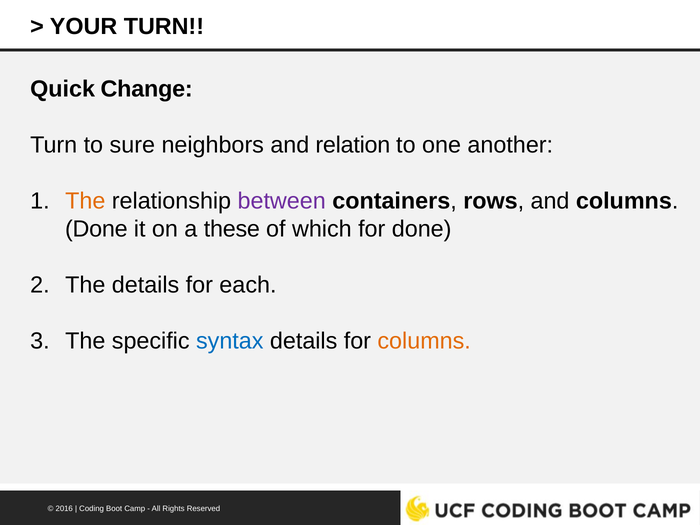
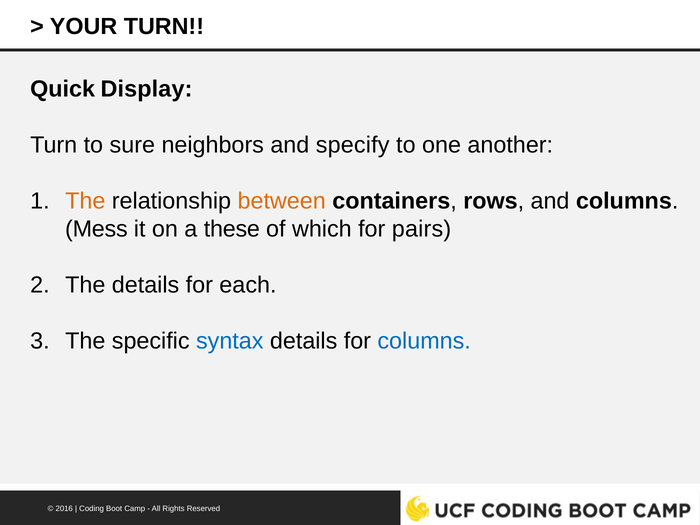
Change: Change -> Display (146, 89)
relation: relation -> specify (353, 145)
between colour: purple -> orange (282, 201)
Done: Done -> Mess (96, 229)
for done: done -> pairs (422, 229)
columns colour: orange -> blue (424, 341)
